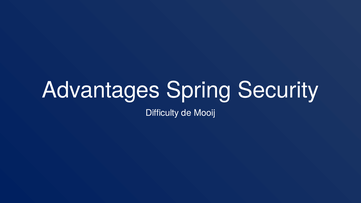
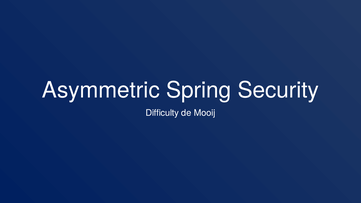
Advantages: Advantages -> Asymmetric (101, 90)
